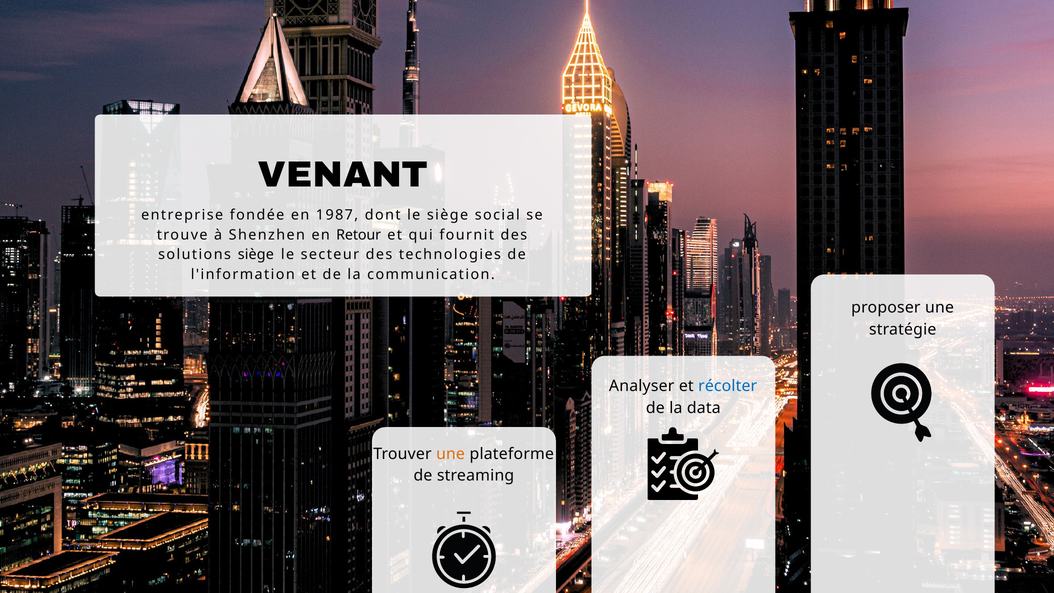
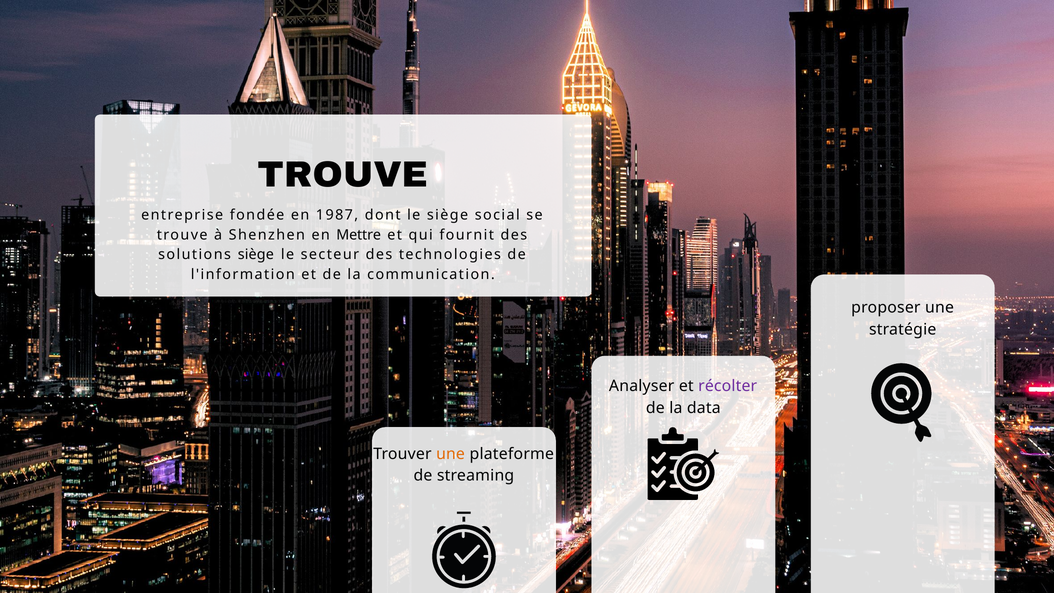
VENANT: VENANT -> TROUVE (343, 175)
Retour: Retour -> Mettre (359, 235)
récolter colour: blue -> purple (728, 386)
